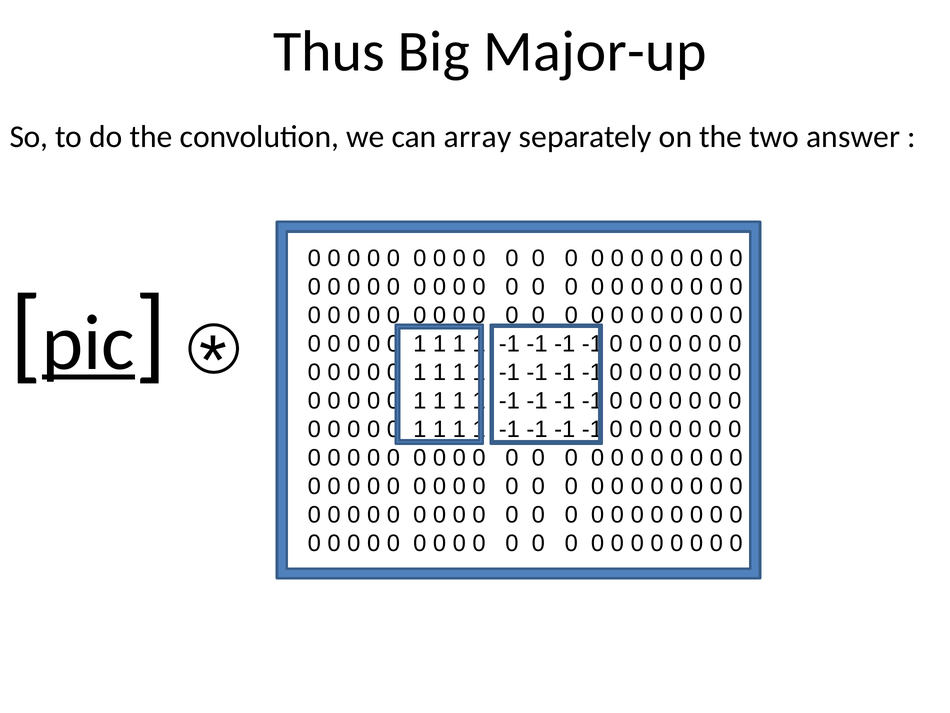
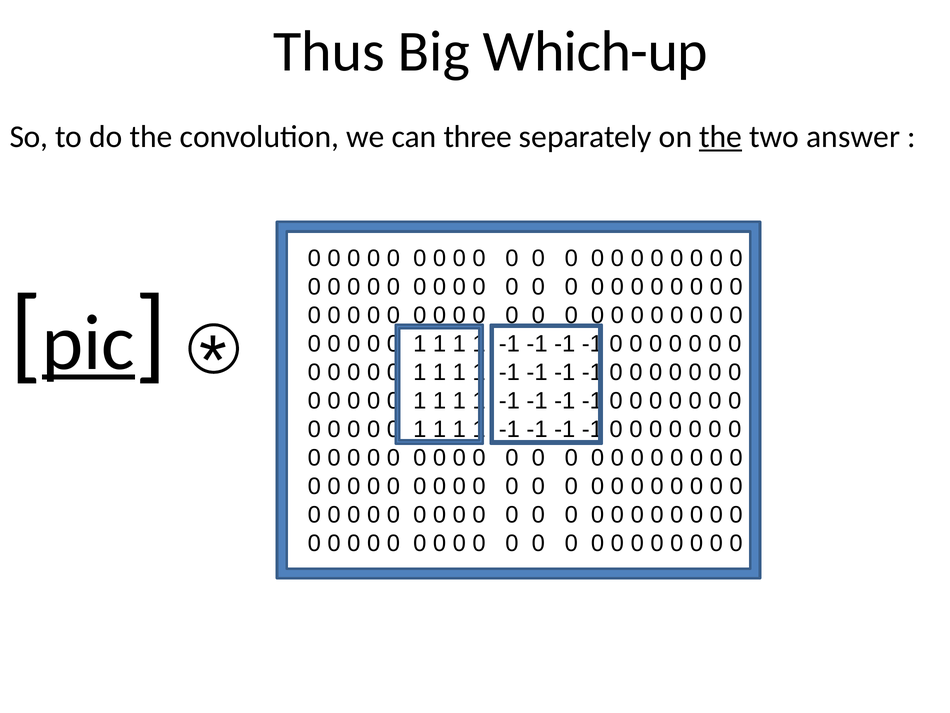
Major-up: Major-up -> Which-up (595, 52)
array: array -> three (478, 137)
the underline: none -> present (721, 137)
